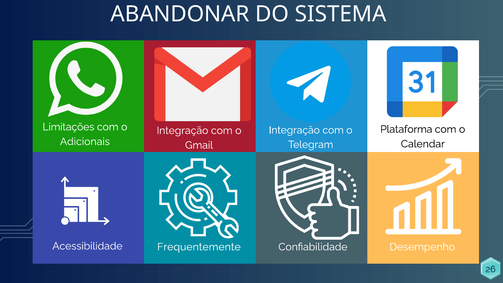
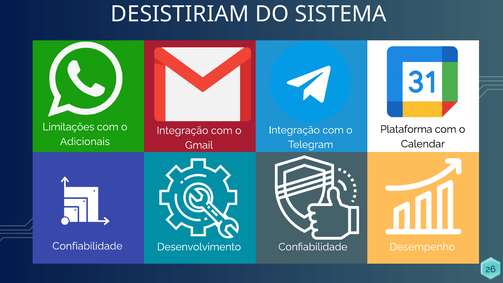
ABANDONAR: ABANDONAR -> DESISTIRIAM (180, 14)
Acessibilidade: Acessibilidade -> Confiabilidade (87, 246)
Frequentemente: Frequentemente -> Desenvolvimento (199, 247)
